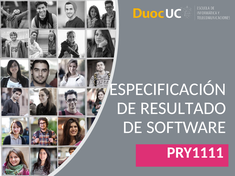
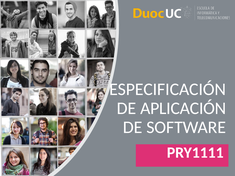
RESULTADO: RESULTADO -> APLICACIÓN (183, 108)
